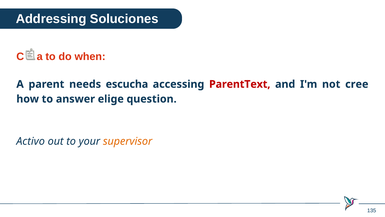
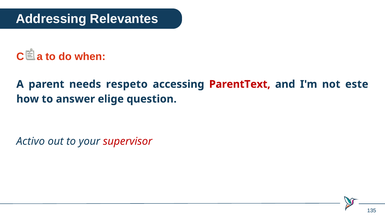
Soluciones: Soluciones -> Relevantes (124, 19)
escucha: escucha -> respeto (127, 84)
cree: cree -> este (357, 84)
supervisor colour: orange -> red (128, 141)
